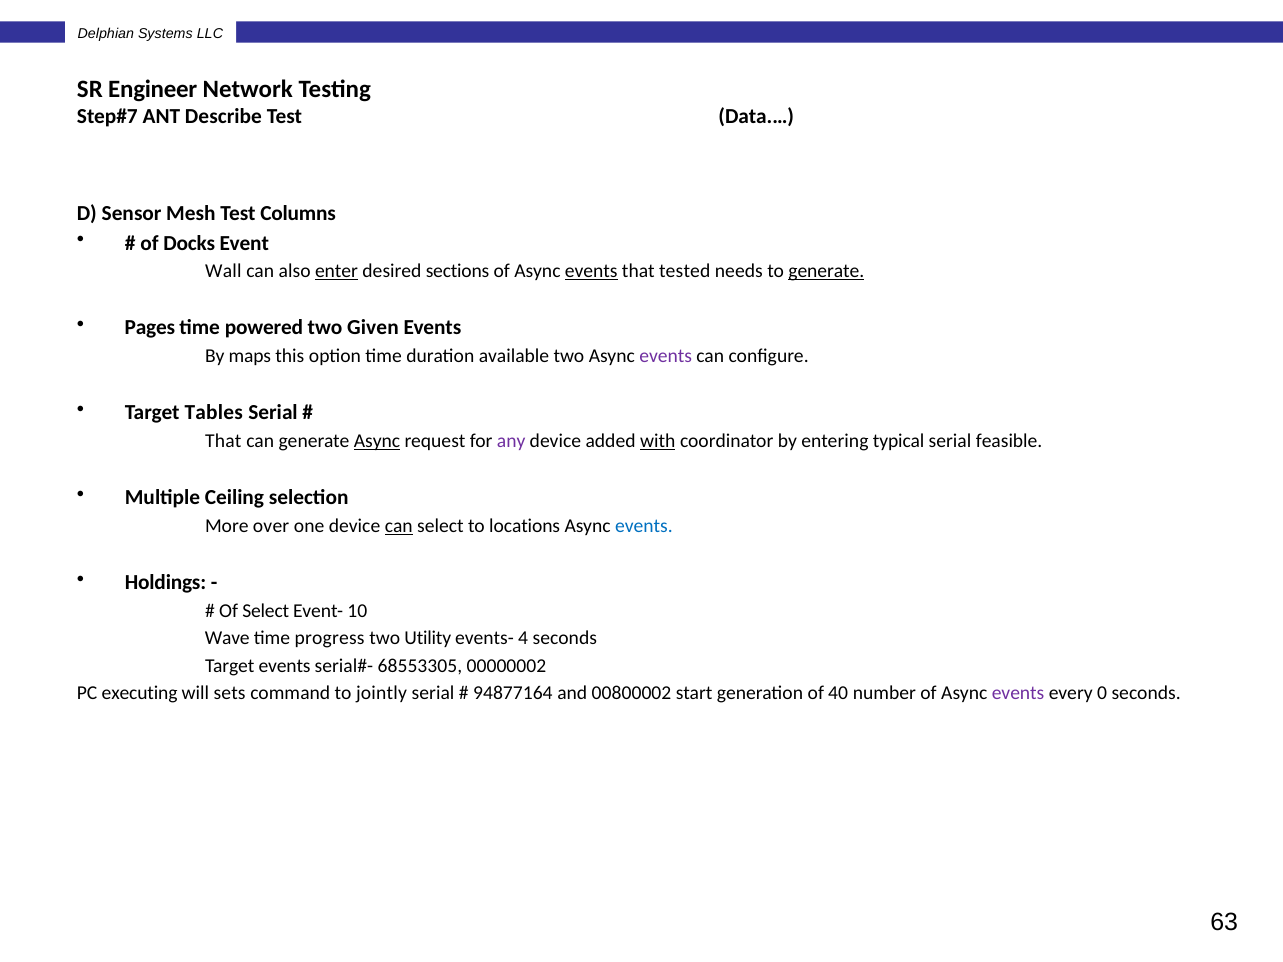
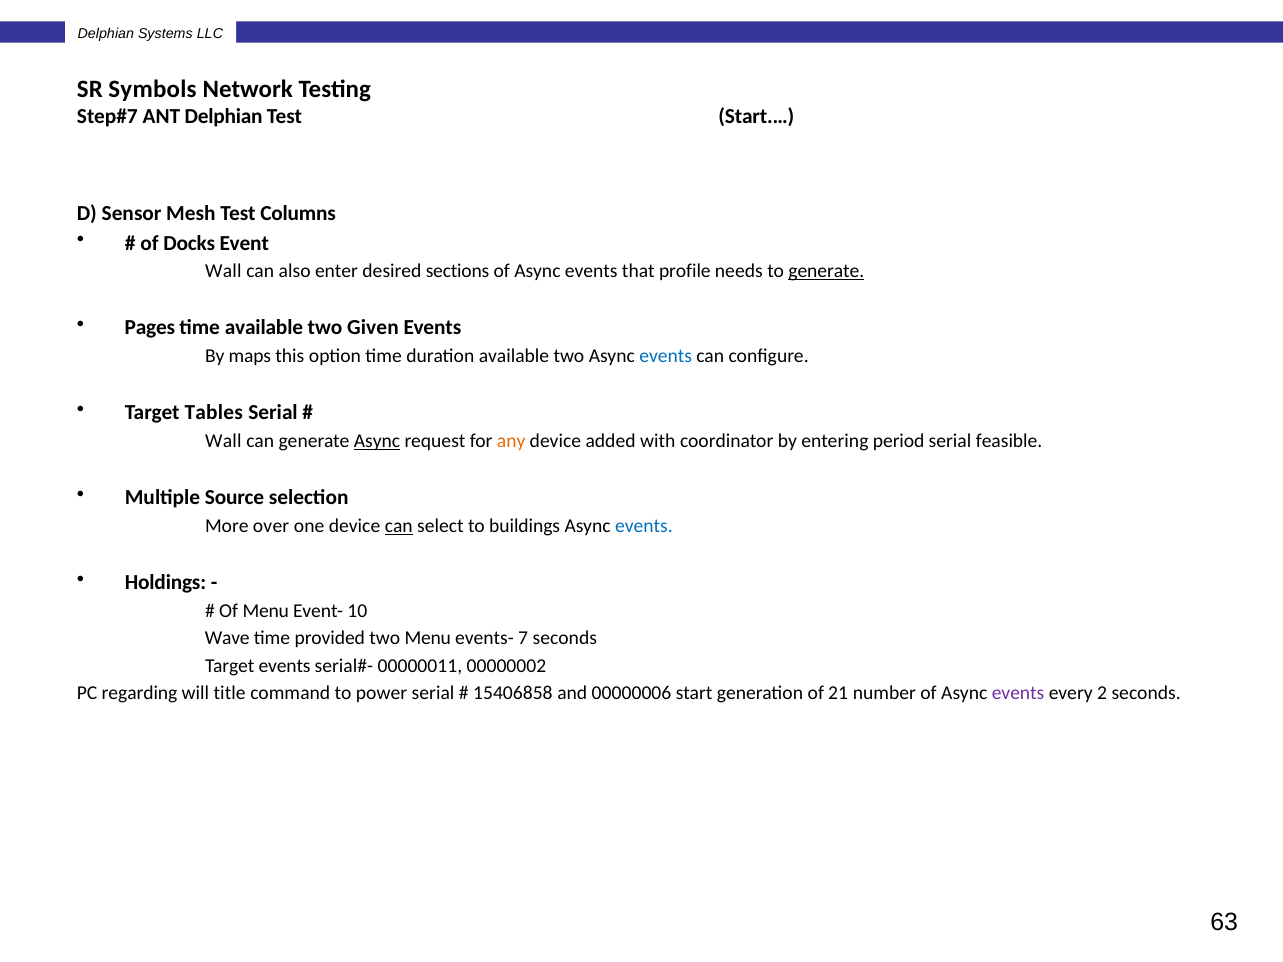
Engineer: Engineer -> Symbols (153, 89)
ANT Describe: Describe -> Delphian (224, 117)
Data.…: Data.… -> Start.… (756, 117)
enter underline: present -> none (336, 271)
events underline: present -> none (591, 271)
tested: tested -> profile (685, 271)
time powered: powered -> available (264, 328)
events colour: purple -> blue (666, 356)
That: That -> Wall (223, 441)
any colour: purple -> orange (511, 441)
with underline: present -> none (658, 441)
typical: typical -> period (899, 441)
Ceiling: Ceiling -> Source (235, 498)
locations: locations -> buildings (525, 526)
Of Select: Select -> Menu (266, 611)
progress: progress -> provided (330, 639)
two Utility: Utility -> Menu (428, 639)
4: 4 -> 7 (523, 639)
68553305: 68553305 -> 00000011 (420, 666)
executing: executing -> regarding (140, 694)
sets: sets -> title (230, 694)
jointly: jointly -> power (382, 694)
94877164: 94877164 -> 15406858 (513, 694)
00800002: 00800002 -> 00000006 (632, 694)
40: 40 -> 21 (838, 694)
0: 0 -> 2 (1102, 694)
